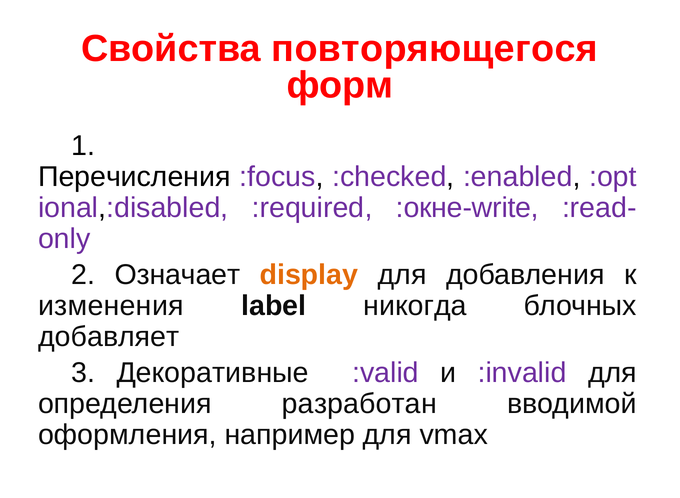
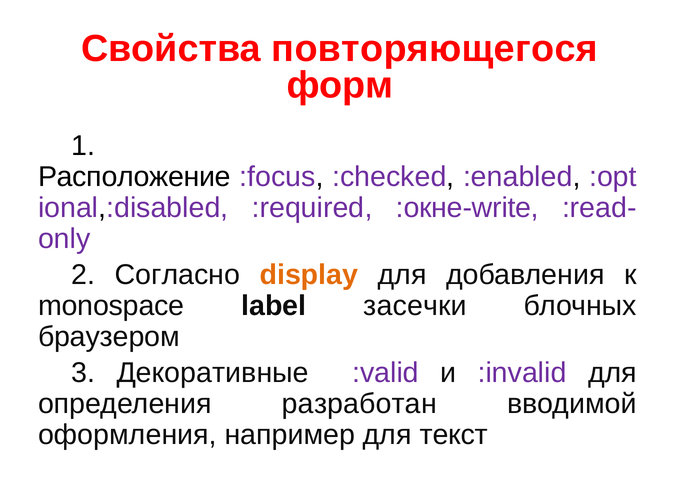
Перечисления: Перечисления -> Расположение (134, 177)
Означает: Означает -> Согласно (177, 275)
изменения: изменения -> monospace (111, 306)
никогда: никогда -> засечки (415, 306)
добавляет: добавляет -> браузером (109, 337)
vmax: vmax -> текст (454, 435)
